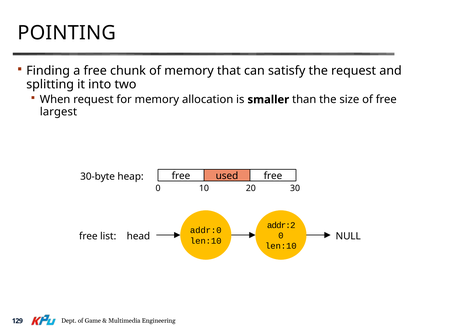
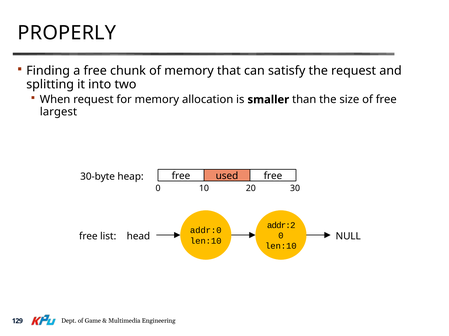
POINTING: POINTING -> PROPERLY (67, 33)
